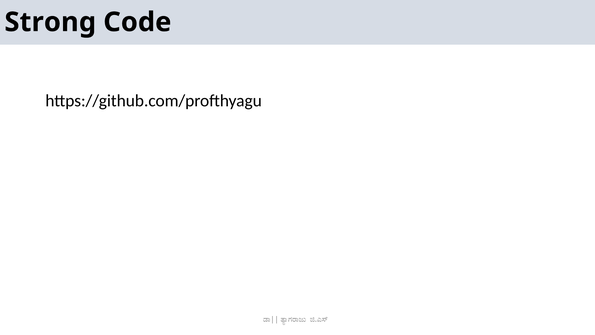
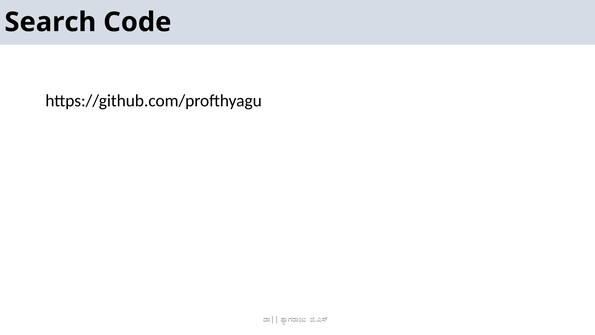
Strong: Strong -> Search (50, 22)
